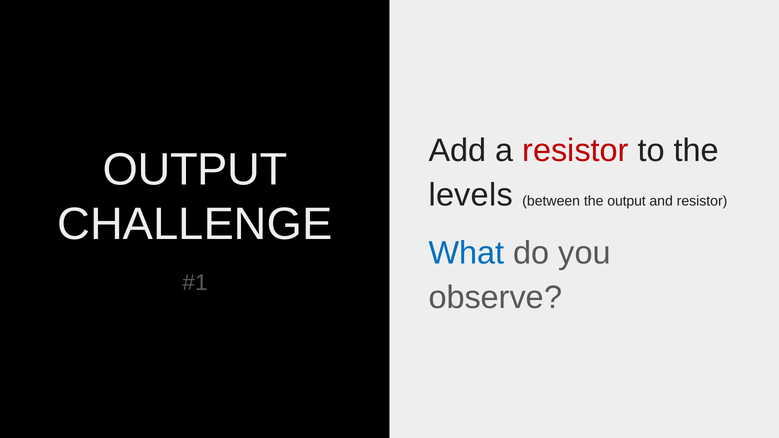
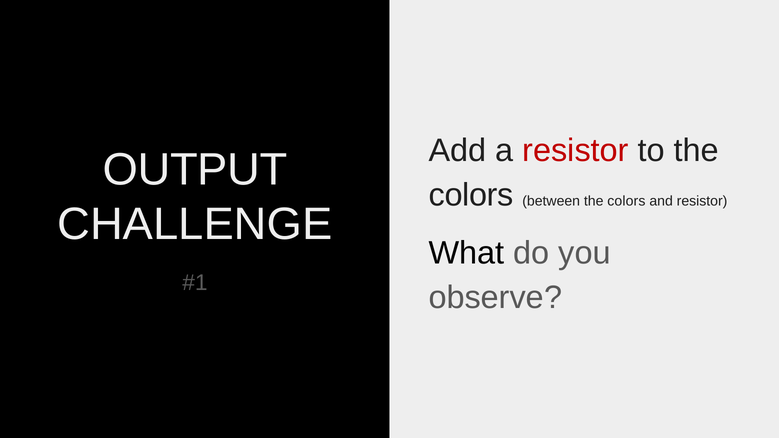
levels: levels -> colors (471, 195)
between the output: output -> colors (626, 201)
What colour: blue -> black (466, 253)
